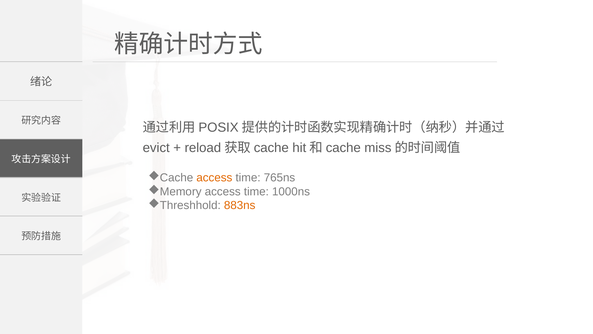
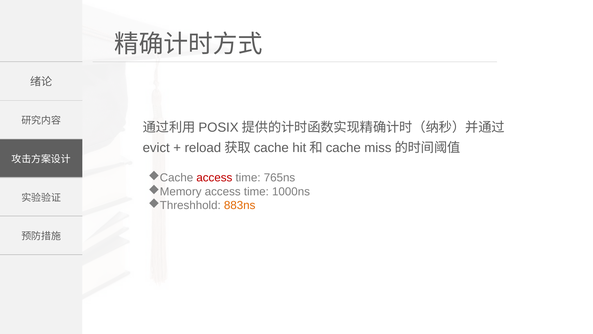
access colour: orange -> red (214, 178)
